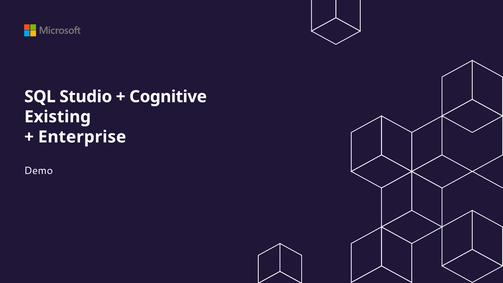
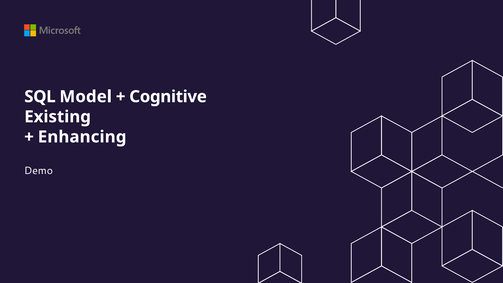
Studio: Studio -> Model (86, 97)
Enterprise: Enterprise -> Enhancing (82, 137)
